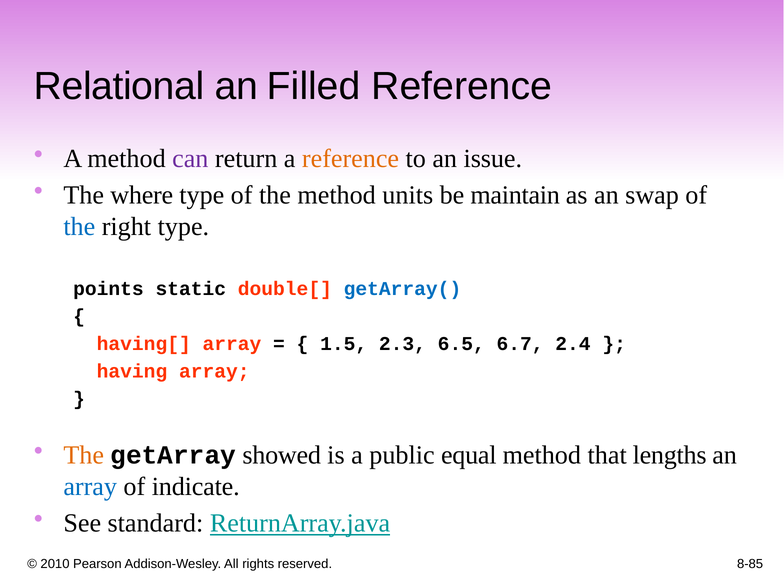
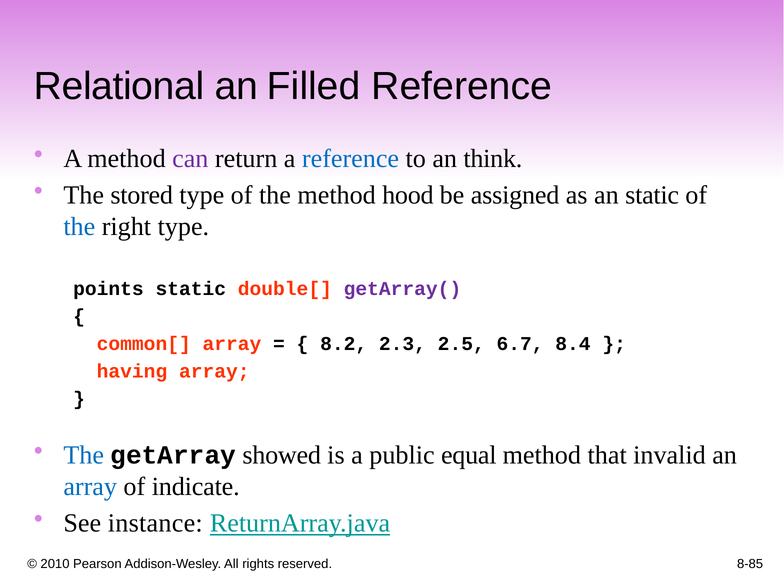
reference colour: orange -> blue (351, 159)
issue: issue -> think (493, 159)
where: where -> stored (142, 195)
units: units -> hood (408, 195)
maintain: maintain -> assigned (515, 195)
an swap: swap -> static (652, 195)
getArray( colour: blue -> purple (402, 289)
having[: having[ -> common[ (144, 344)
1.5: 1.5 -> 8.2 (344, 344)
6.5: 6.5 -> 2.5 (461, 344)
2.4: 2.4 -> 8.4 (573, 344)
The colour: orange -> blue (84, 455)
lengths: lengths -> invalid (669, 455)
standard: standard -> instance (155, 523)
